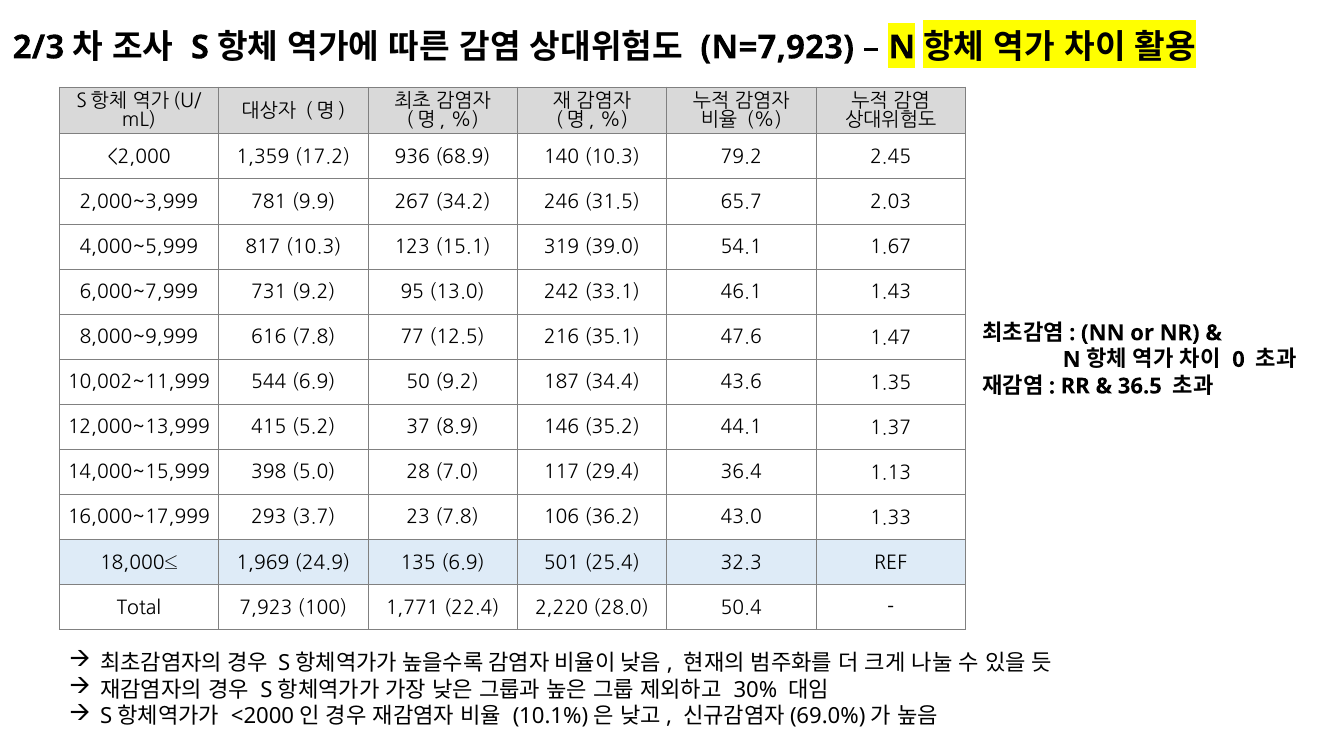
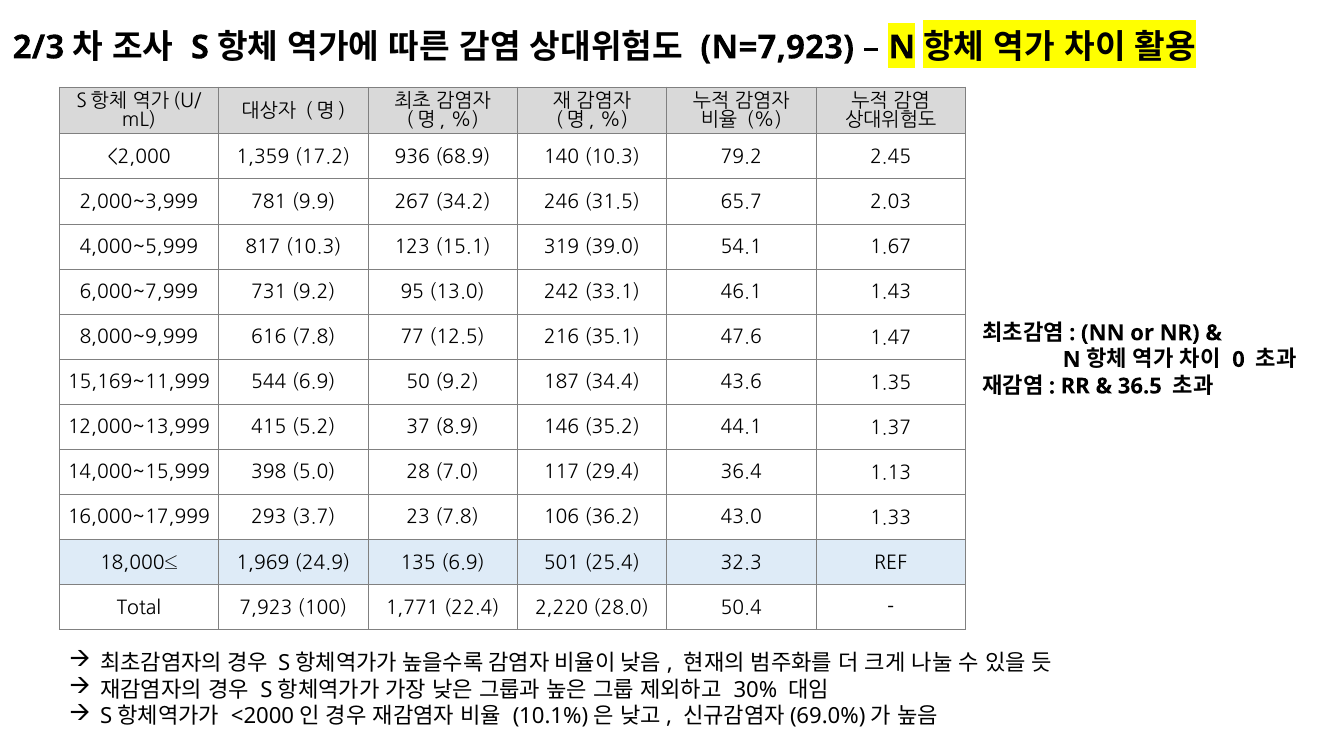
10,002~11,999: 10,002~11,999 -> 15,169~11,999 (139, 382)
